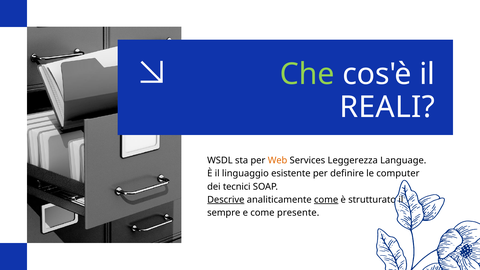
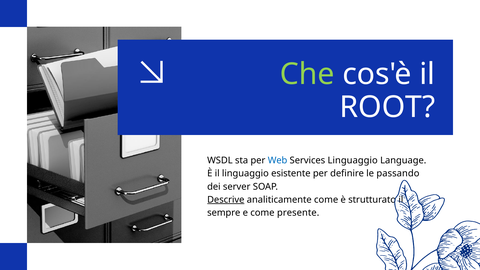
REALI: REALI -> ROOT (387, 107)
Web colour: orange -> blue (278, 160)
Services Leggerezza: Leggerezza -> Linguaggio (353, 160)
computer: computer -> passando (398, 174)
tecnici: tecnici -> server (237, 187)
come underline: present -> none (326, 200)
